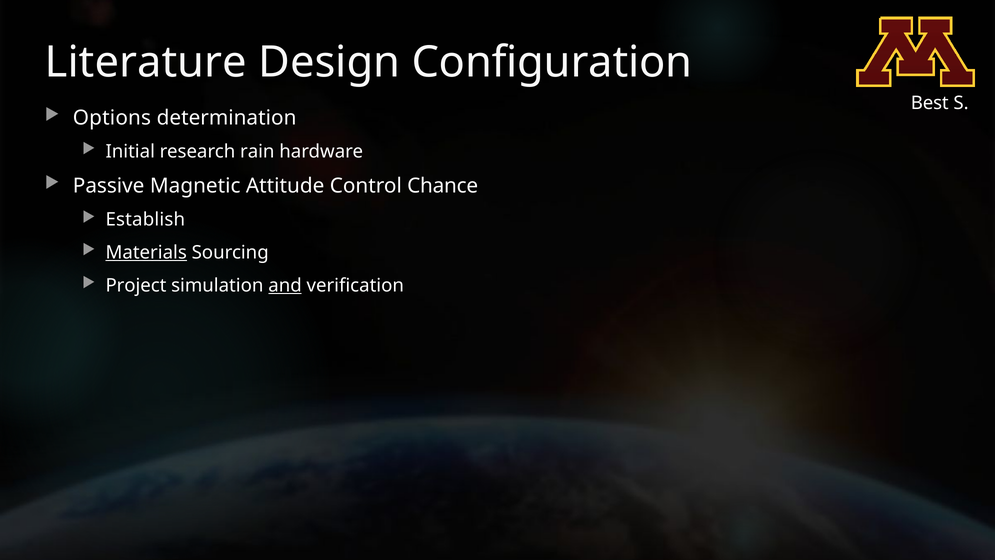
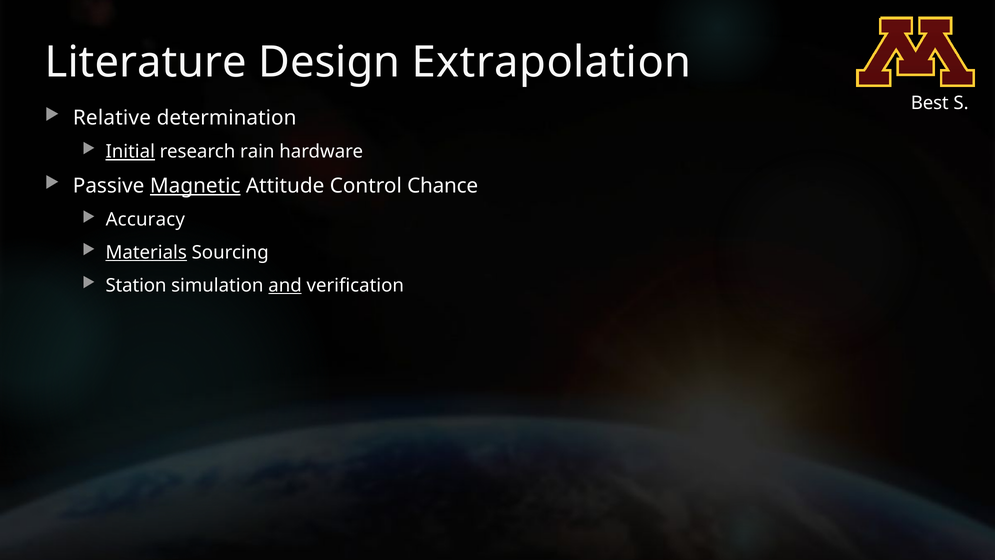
Configuration: Configuration -> Extrapolation (552, 63)
Options: Options -> Relative (112, 118)
Initial underline: none -> present (130, 152)
Magnetic underline: none -> present (195, 186)
Establish: Establish -> Accuracy (145, 220)
Project: Project -> Station (136, 285)
